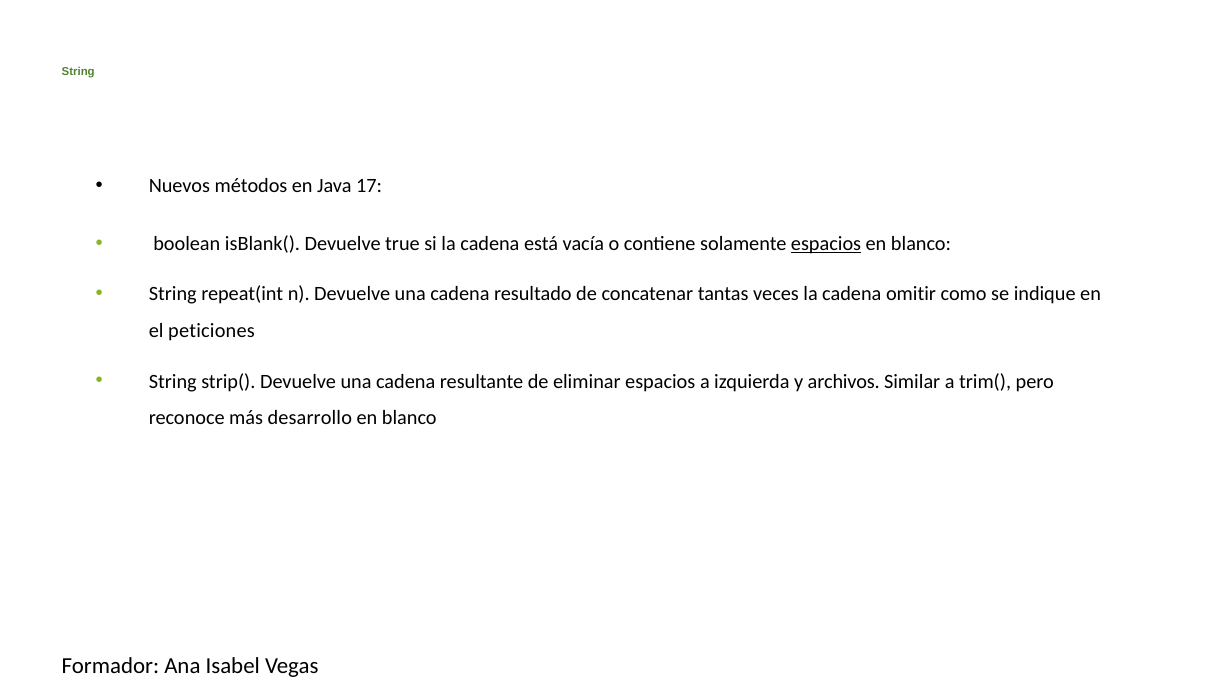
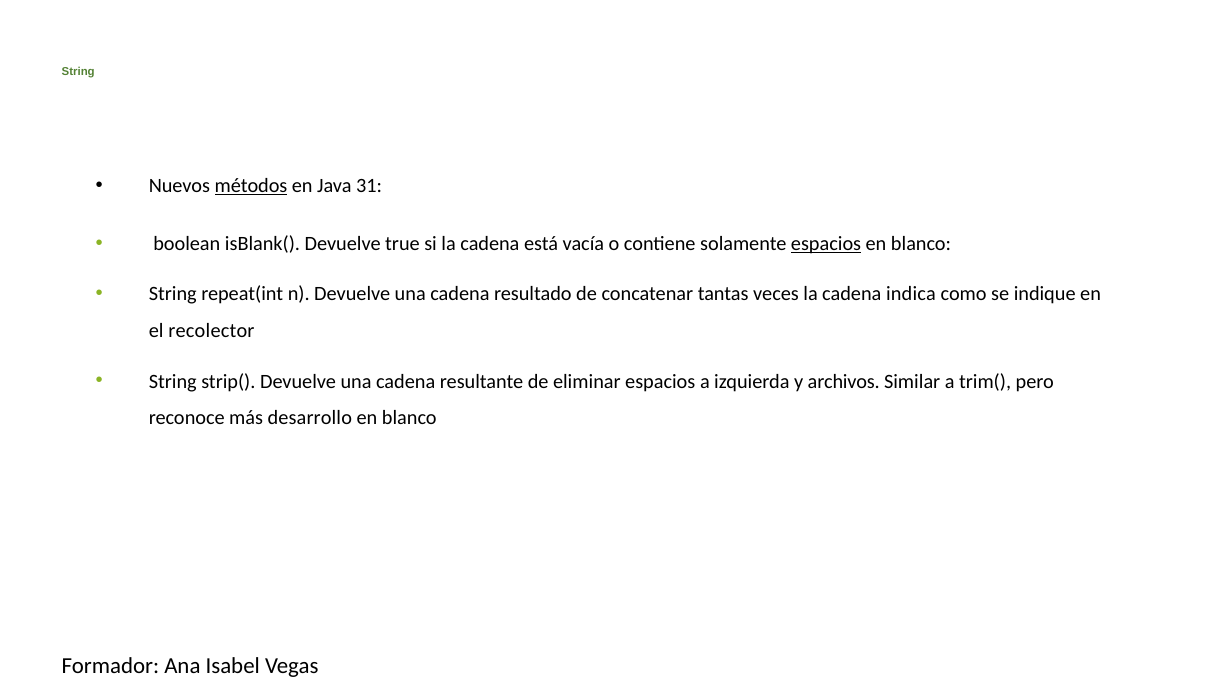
métodos underline: none -> present (251, 186)
17: 17 -> 31 (369, 186)
omitir: omitir -> indica (911, 294)
peticiones: peticiones -> recolector (211, 331)
